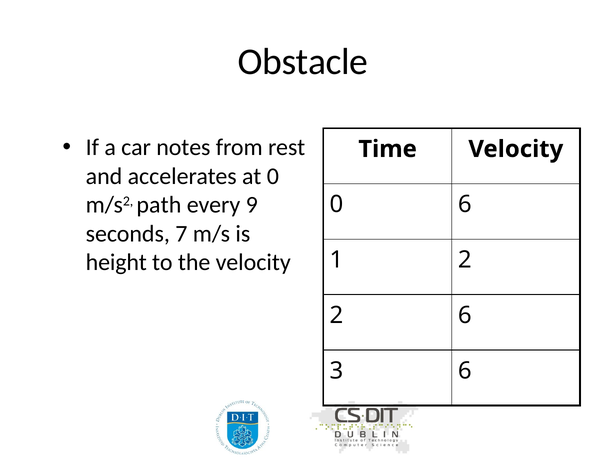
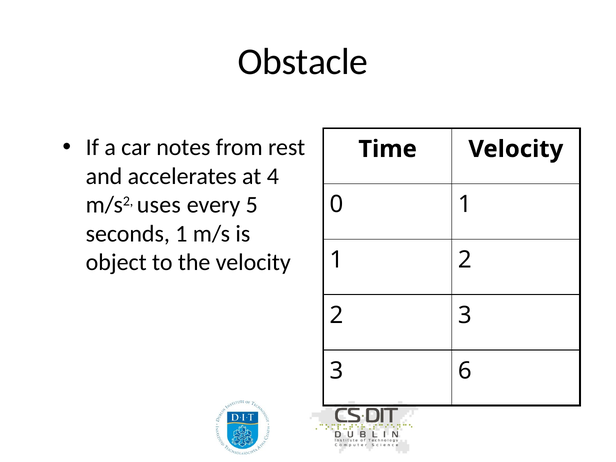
at 0: 0 -> 4 (273, 176)
path: path -> uses (159, 205)
9: 9 -> 5 (252, 205)
0 6: 6 -> 1 (465, 204)
seconds 7: 7 -> 1 (181, 234)
height: height -> object (116, 263)
2 6: 6 -> 3 (465, 315)
